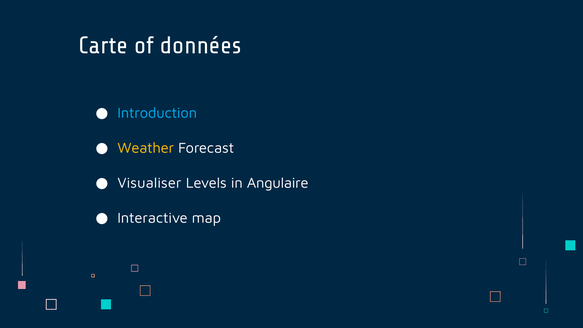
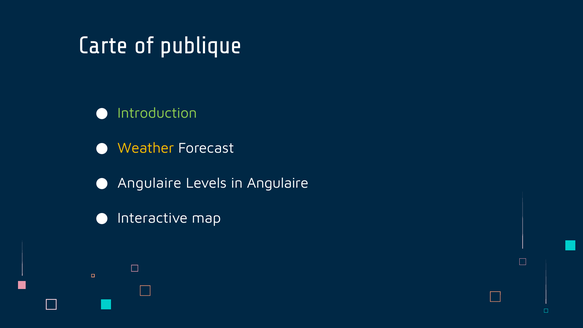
données: données -> publique (201, 46)
Introduction colour: light blue -> light green (157, 113)
Visualiser: Visualiser -> Angulaire (149, 183)
